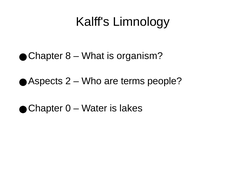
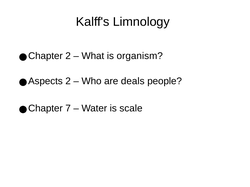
Chapter 8: 8 -> 2 (68, 56)
terms: terms -> deals (133, 81)
0: 0 -> 7 (68, 109)
lakes: lakes -> scale (131, 109)
